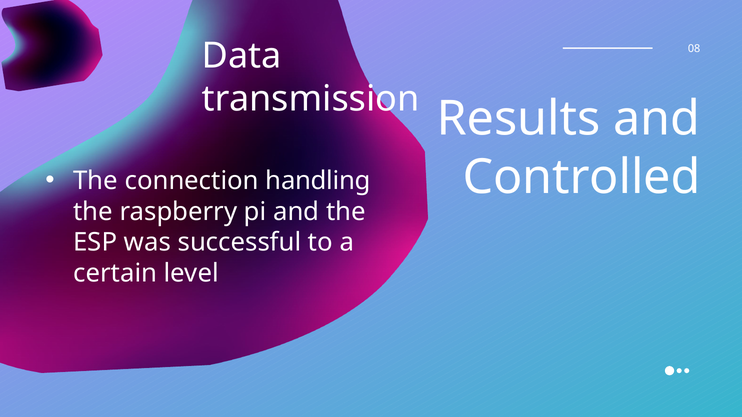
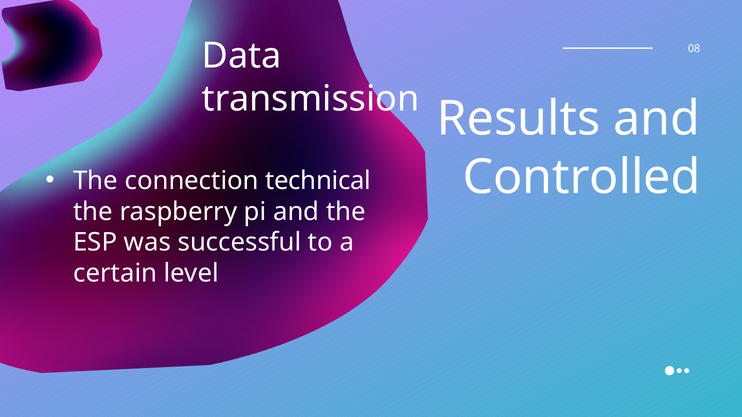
handling: handling -> technical (318, 181)
